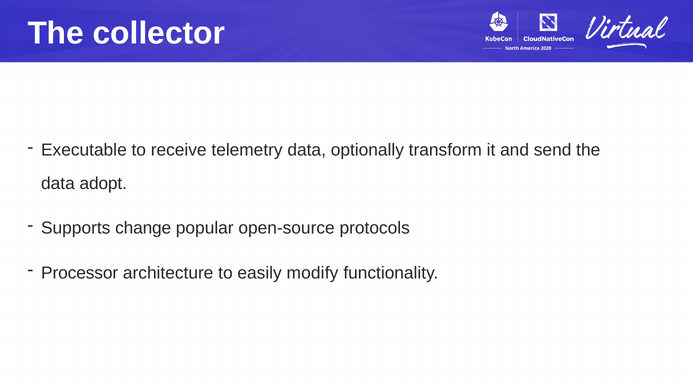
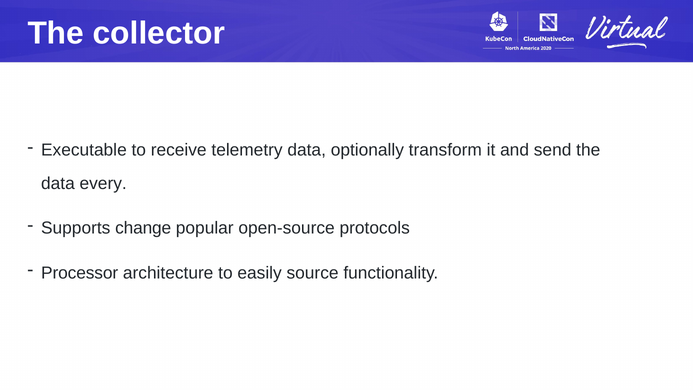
adopt: adopt -> every (103, 183)
modify: modify -> source (313, 273)
